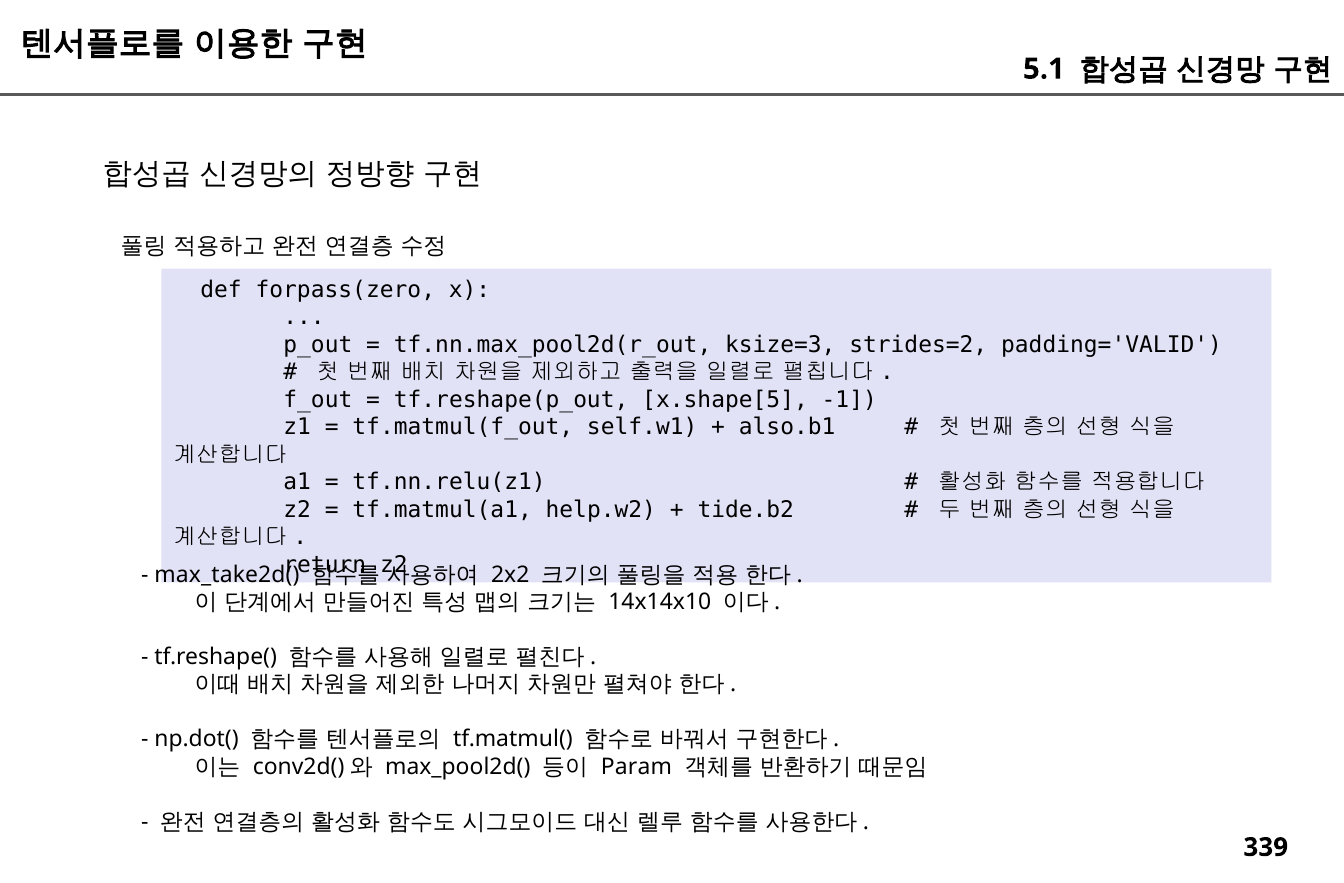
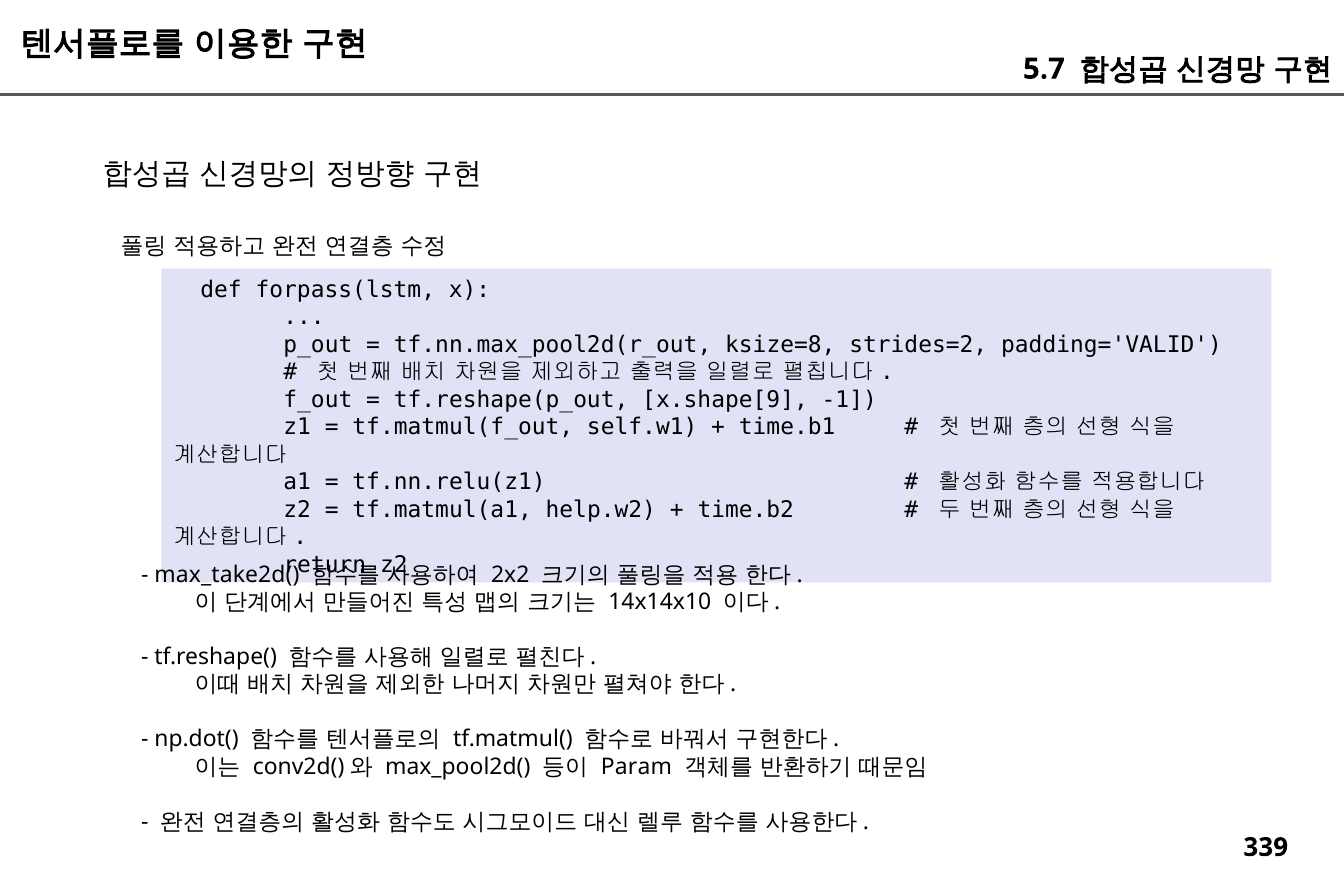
5.1: 5.1 -> 5.7 (1044, 69)
forpass(zero: forpass(zero -> forpass(lstm (345, 290)
ksize=3: ksize=3 -> ksize=8 (780, 345)
x.shape[5: x.shape[5 -> x.shape[9 (725, 400)
also.b1: also.b1 -> time.b1 (787, 427)
tide.b2: tide.b2 -> time.b2 (746, 509)
